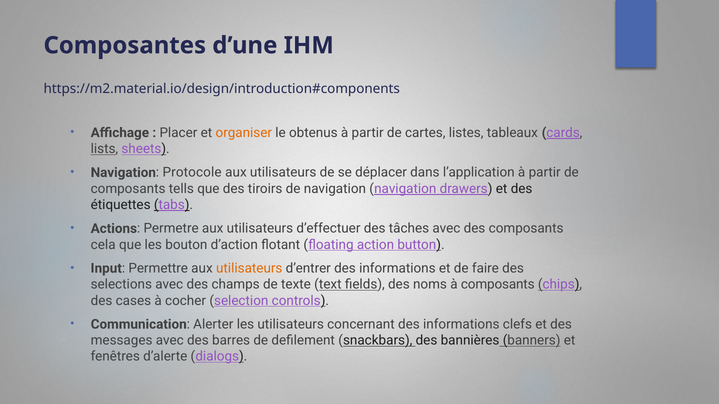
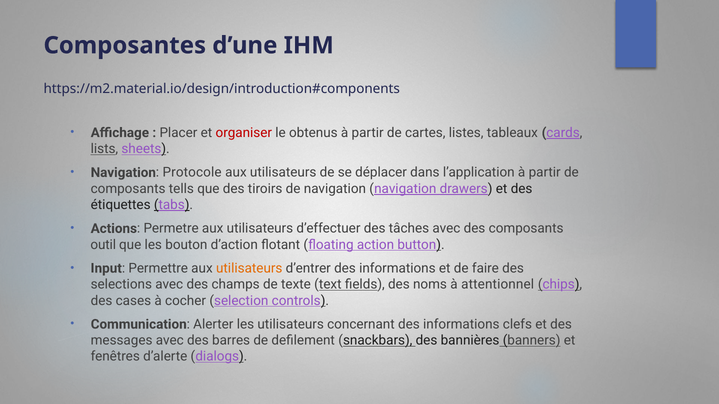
organiser colour: orange -> red (244, 133)
cela: cela -> outil (103, 245)
à composants: composants -> attentionnel (498, 285)
